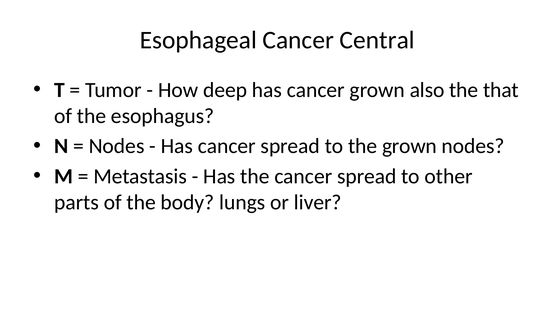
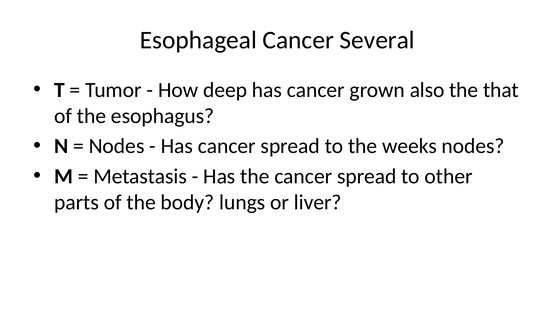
Central: Central -> Several (377, 40)
the grown: grown -> weeks (409, 146)
